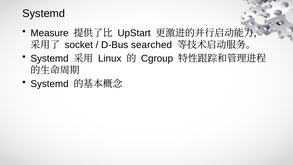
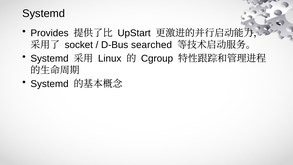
Measure: Measure -> Provides (50, 33)
